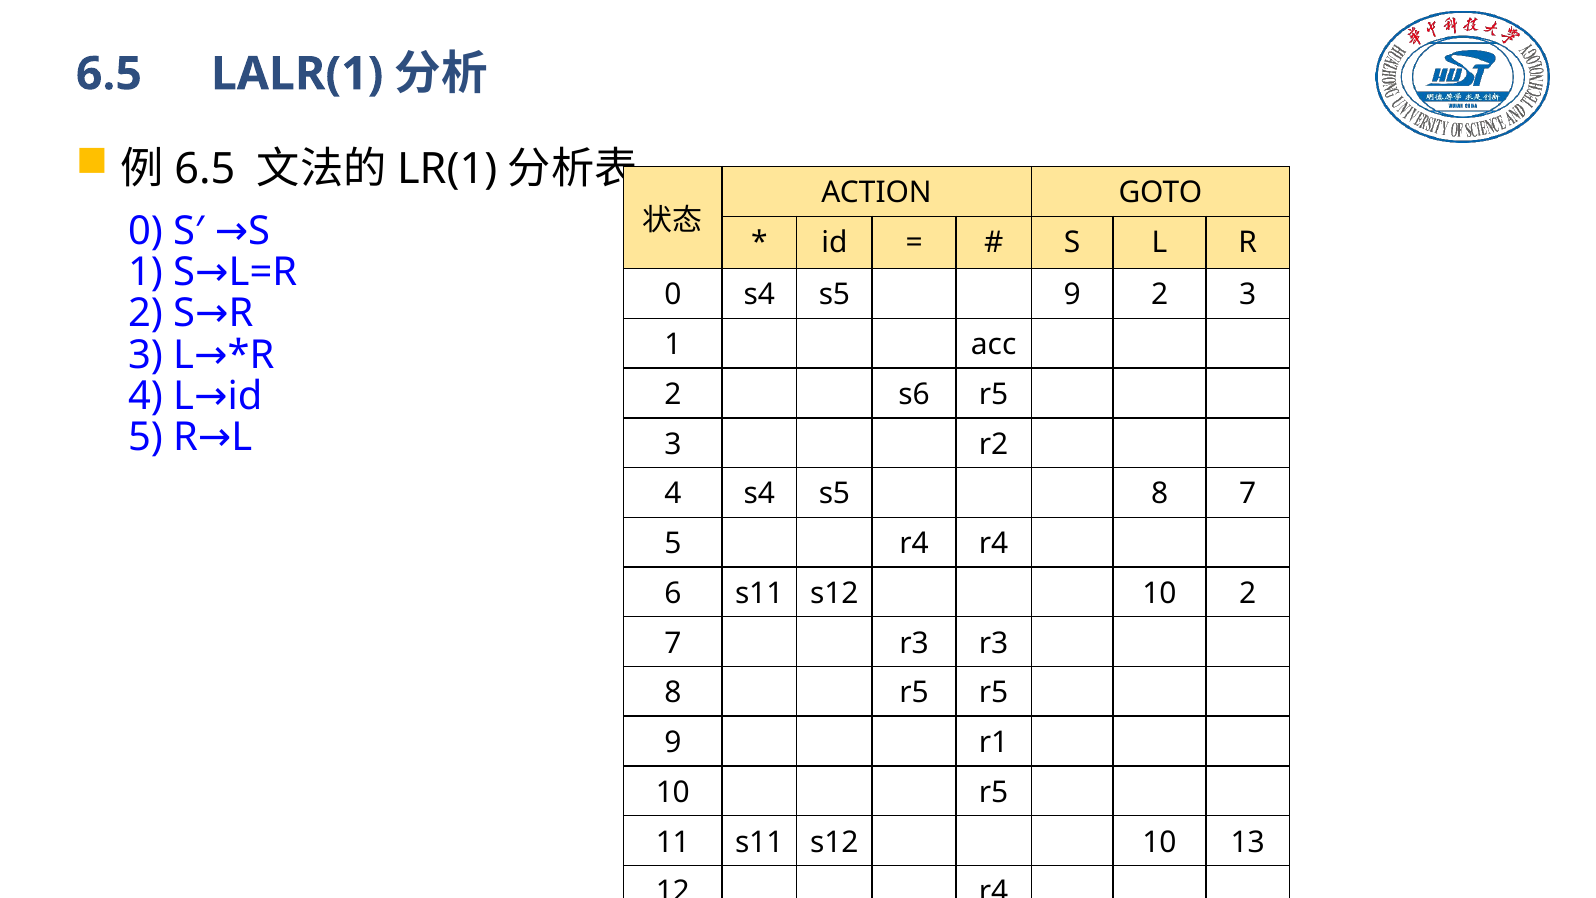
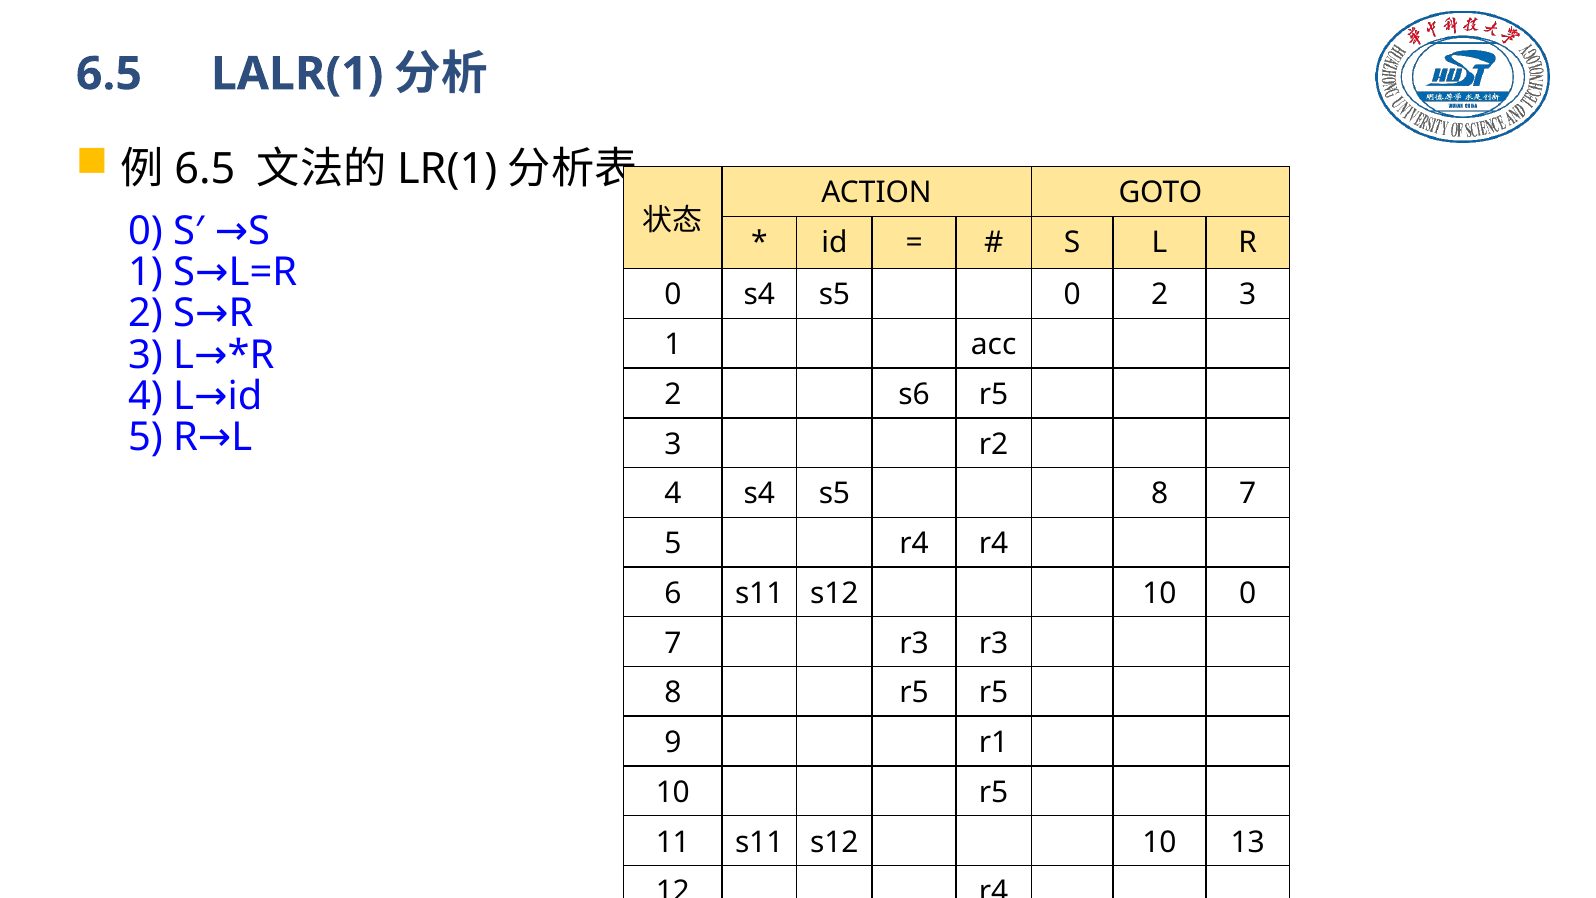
s5 9: 9 -> 0 (1072, 295)
10 2: 2 -> 0 (1248, 593)
